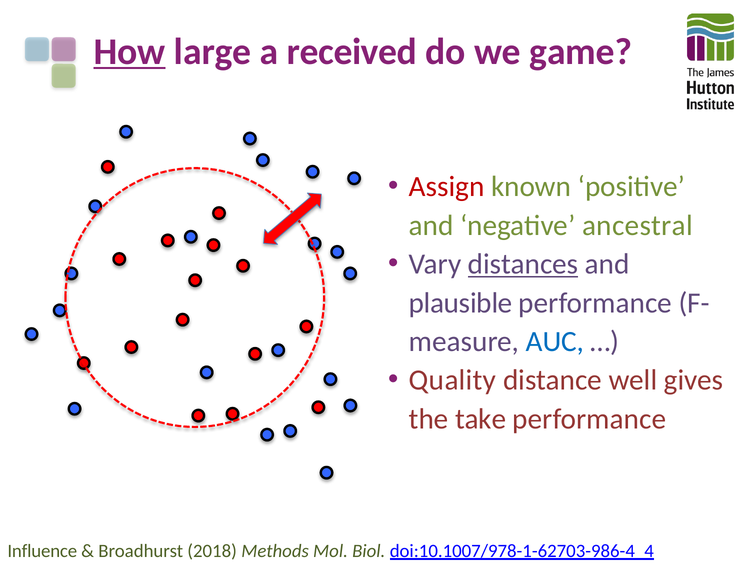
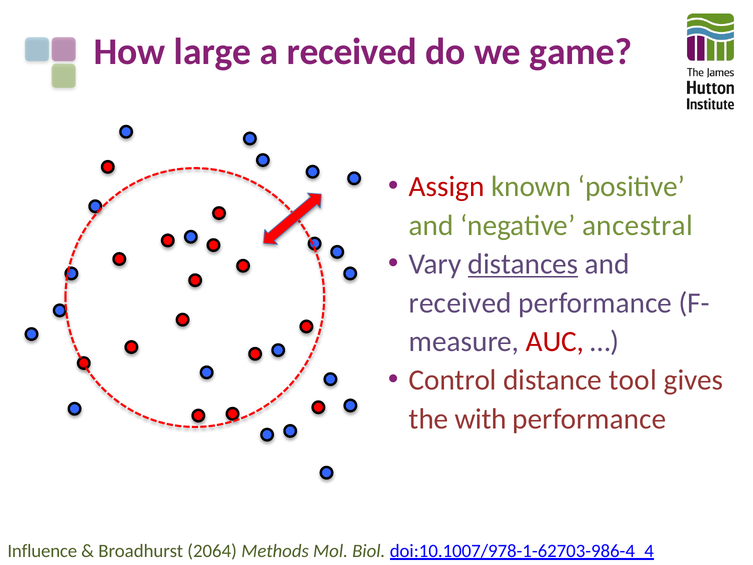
How underline: present -> none (130, 52)
plausible: plausible -> received (460, 303)
AUC colour: blue -> red (555, 341)
Quality: Quality -> Control (453, 380)
well: well -> tool (633, 380)
take: take -> with (481, 419)
2018: 2018 -> 2064 (212, 551)
